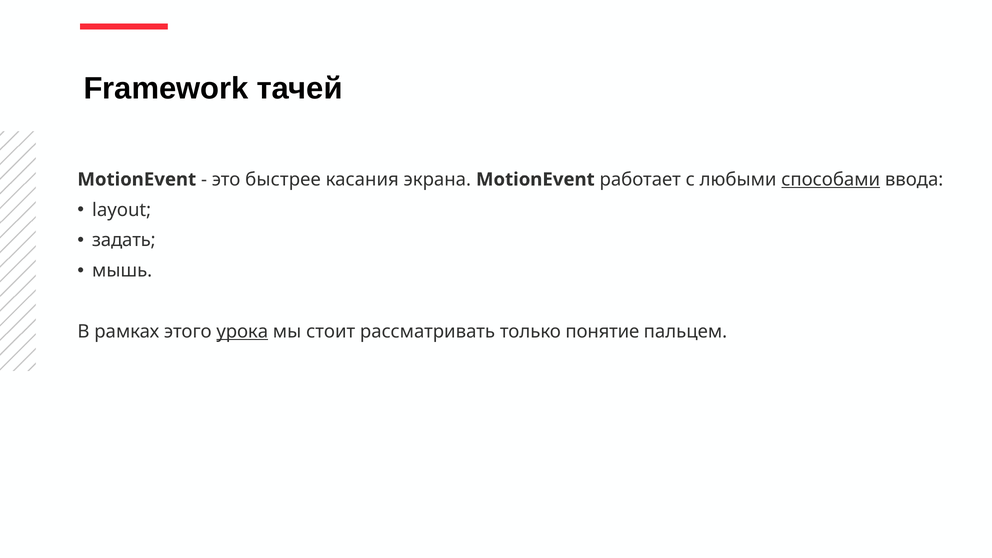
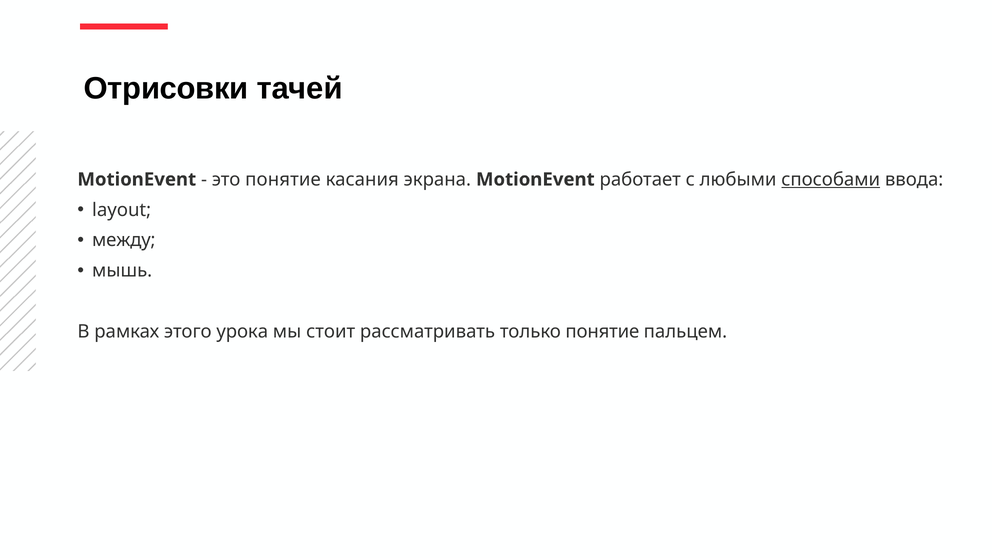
Framework: Framework -> Отрисовки (166, 89)
это быстрее: быстрее -> понятие (283, 179)
задать: задать -> между (124, 240)
урока underline: present -> none (242, 332)
